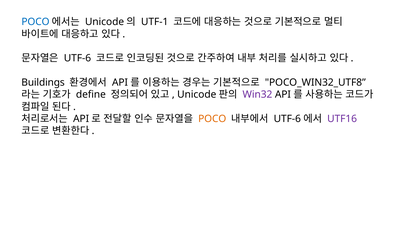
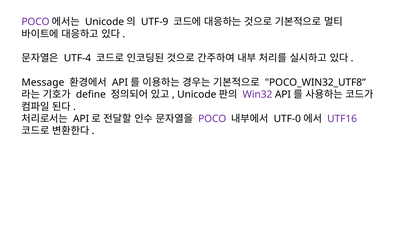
POCO colour: blue -> purple (35, 22)
UTF-1: UTF-1 -> UTF-9 (155, 22)
UTF-6: UTF-6 -> UTF-4 (77, 58)
Buildings: Buildings -> Message (43, 83)
POCO colour: orange -> purple (212, 119)
UTF-6: UTF-6 -> UTF-0 (287, 119)
